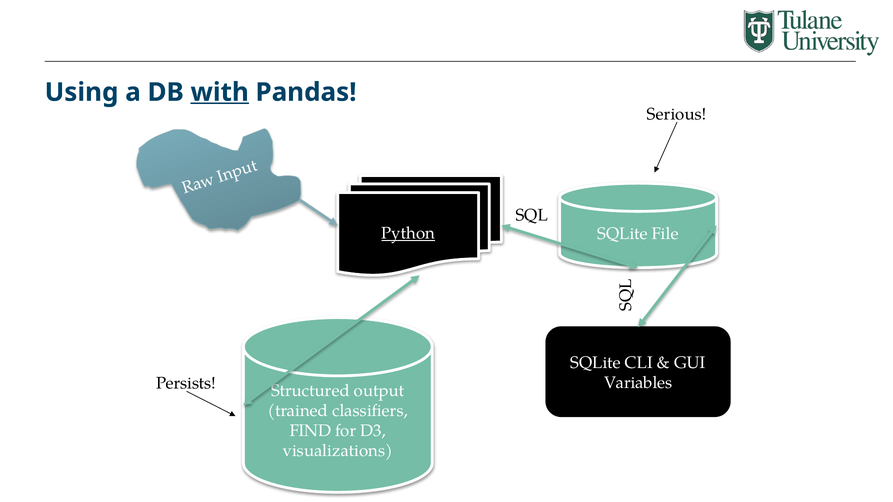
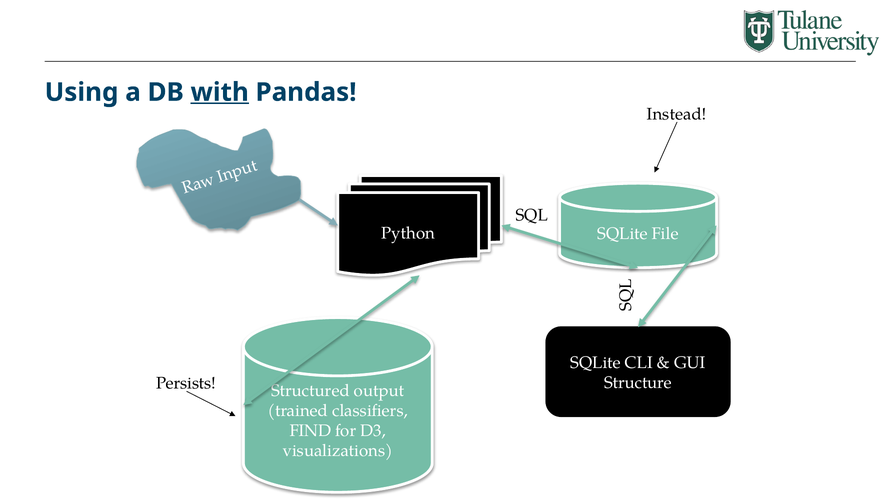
Serious: Serious -> Instead (677, 114)
Python underline: present -> none (408, 233)
Variables: Variables -> Structure (638, 383)
